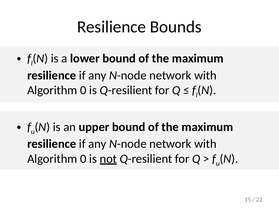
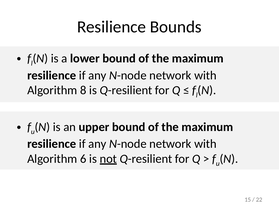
0: 0 -> 8 (83, 90)
0: 0 -> 6 (83, 159)
